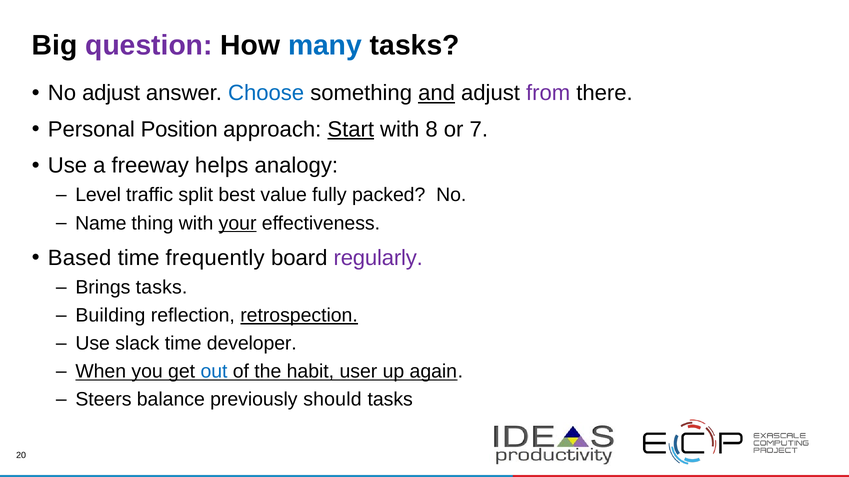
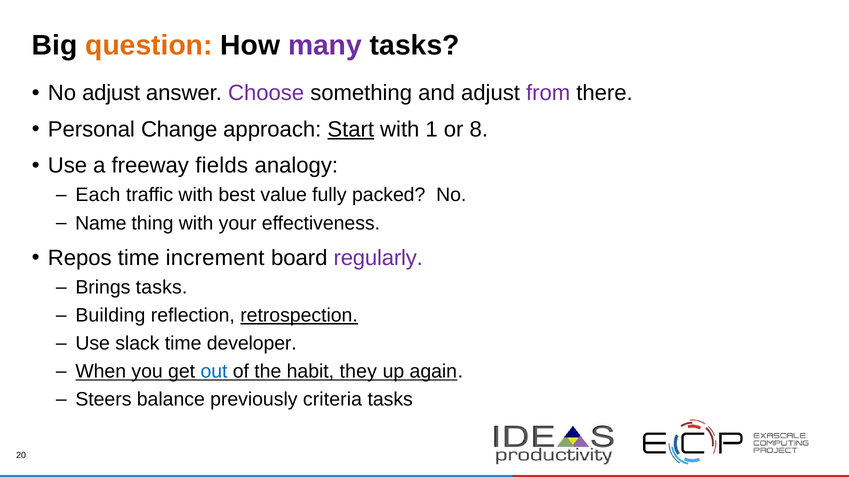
question colour: purple -> orange (149, 46)
many colour: blue -> purple (325, 46)
Choose colour: blue -> purple (266, 93)
and underline: present -> none (437, 93)
Position: Position -> Change (179, 130)
8: 8 -> 1 (432, 130)
7: 7 -> 8 (479, 130)
helps: helps -> fields (222, 166)
Level: Level -> Each (98, 195)
traffic split: split -> with (196, 195)
your underline: present -> none (238, 223)
Based: Based -> Repos (80, 258)
frequently: frequently -> increment (215, 258)
user: user -> they (358, 372)
should: should -> criteria (332, 400)
